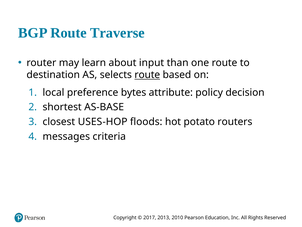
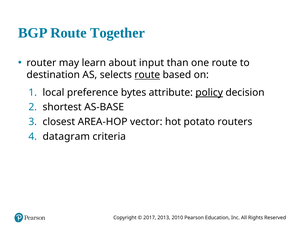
Traverse: Traverse -> Together (118, 33)
policy underline: none -> present (209, 92)
USES: USES -> AREA (90, 122)
floods: floods -> vector (146, 122)
messages: messages -> datagram (66, 136)
